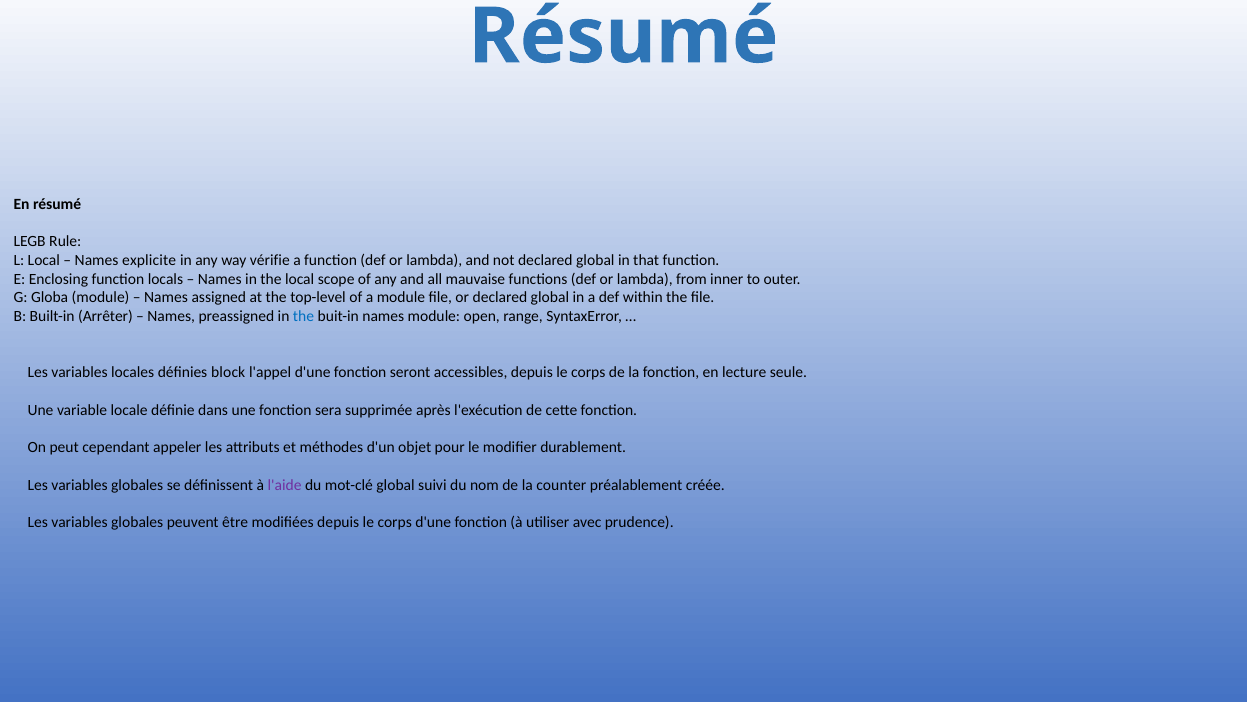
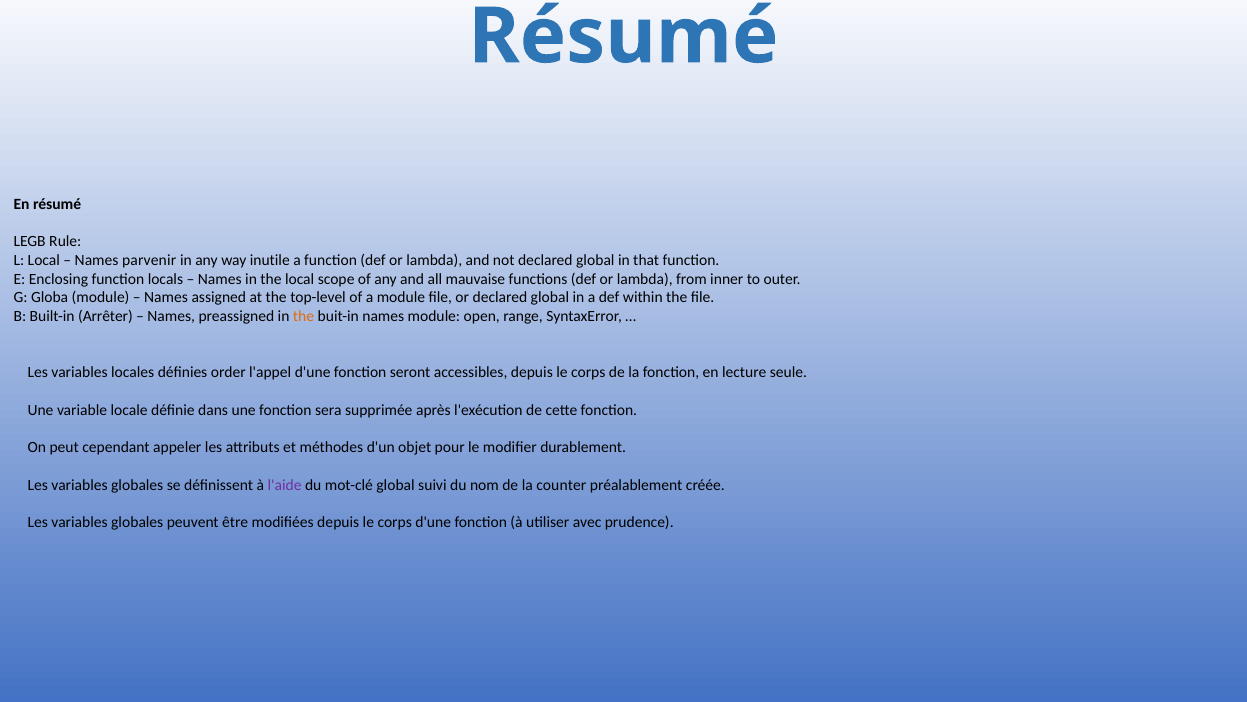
explicite: explicite -> parvenir (149, 260)
vérifie: vérifie -> inutile (270, 260)
the colour: blue -> orange (304, 316)
block: block -> order (228, 372)
